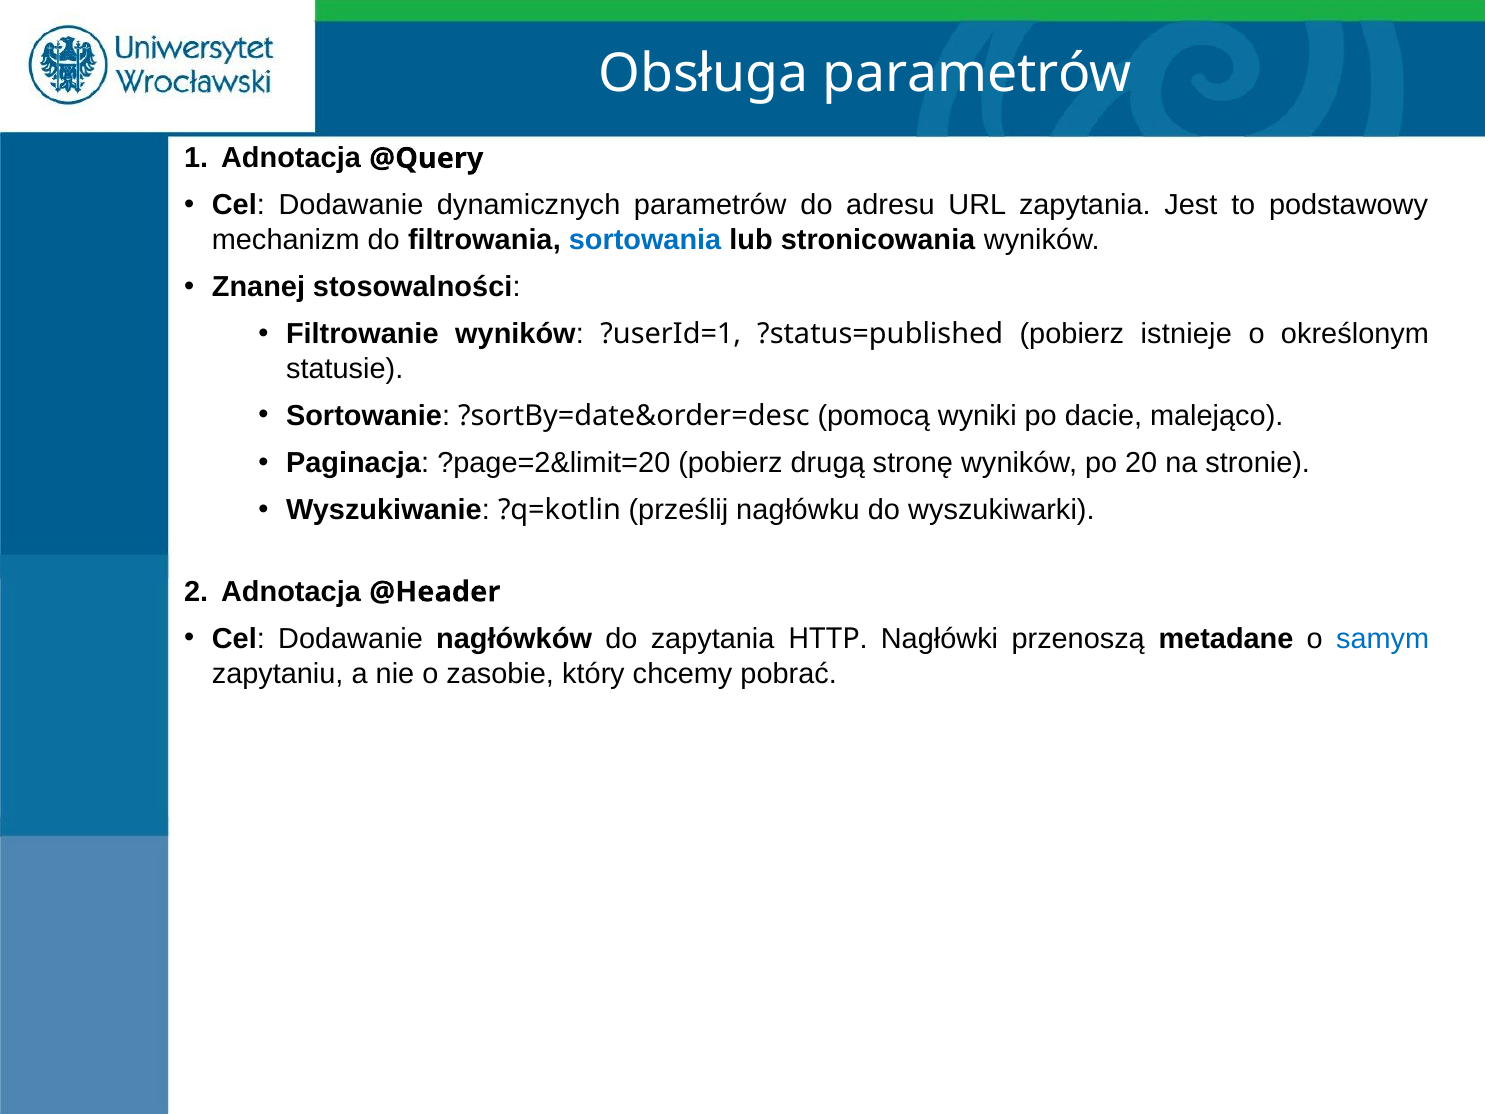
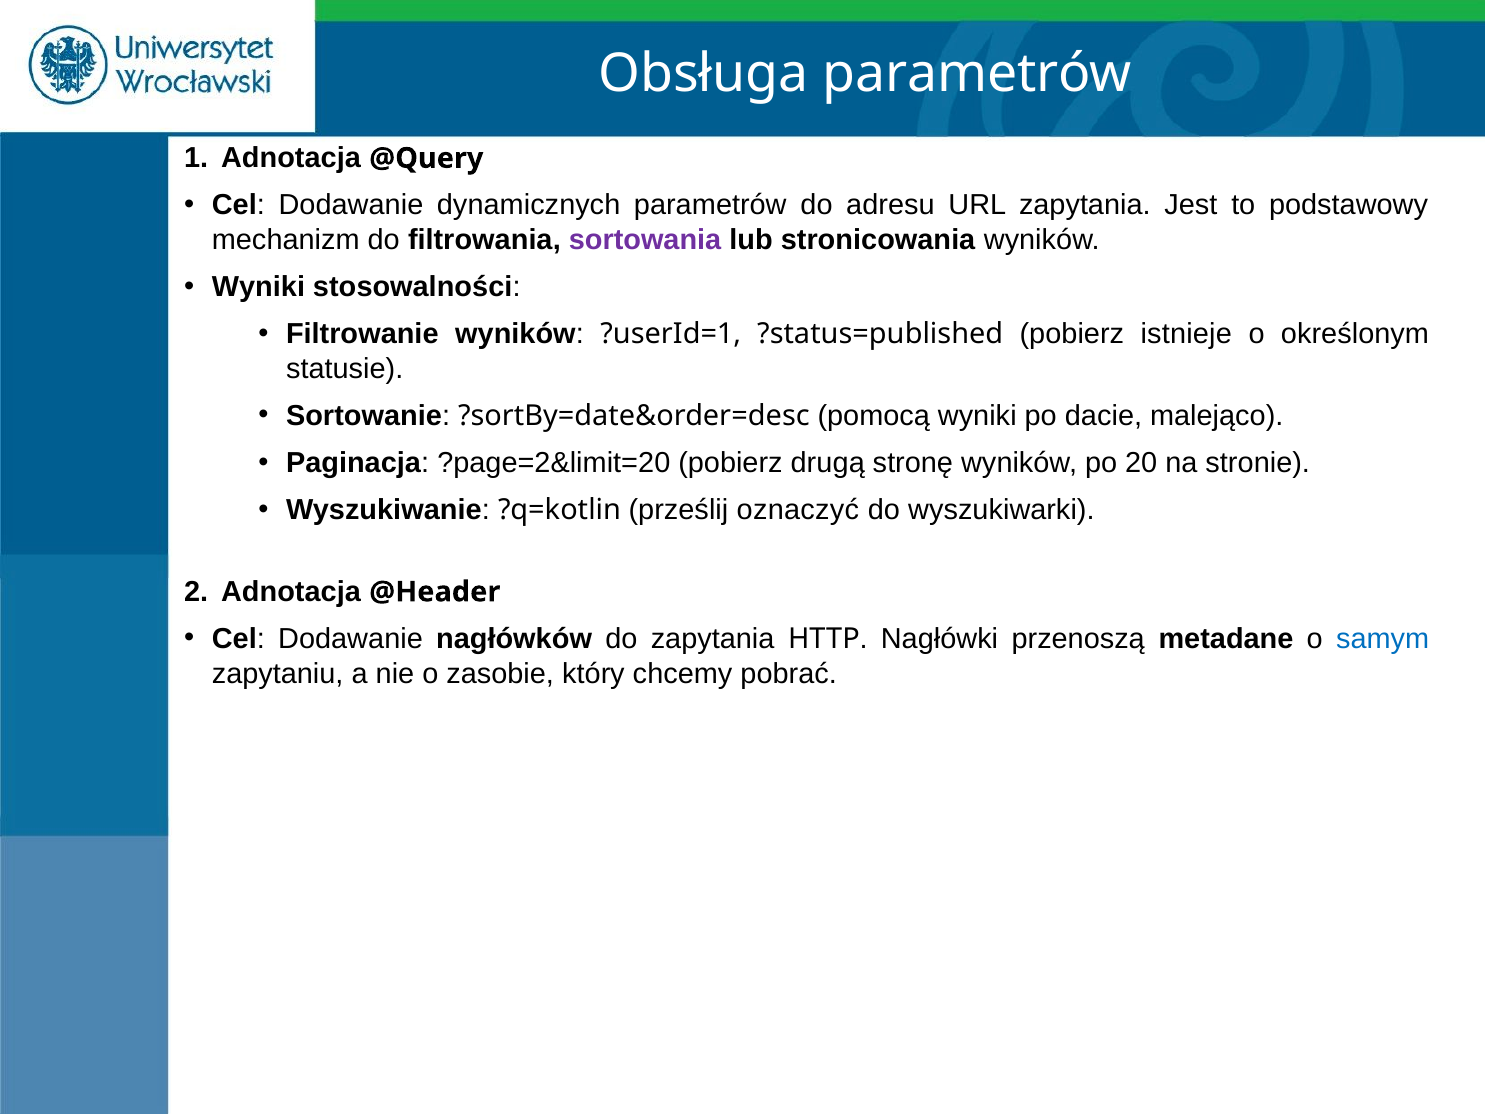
sortowania colour: blue -> purple (645, 240)
Znanej: Znanej -> Wyniki (258, 287)
nagłówku: nagłówku -> oznaczyć (798, 510)
